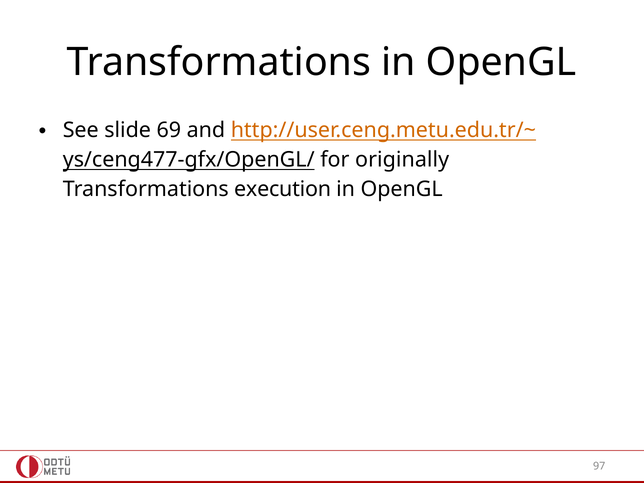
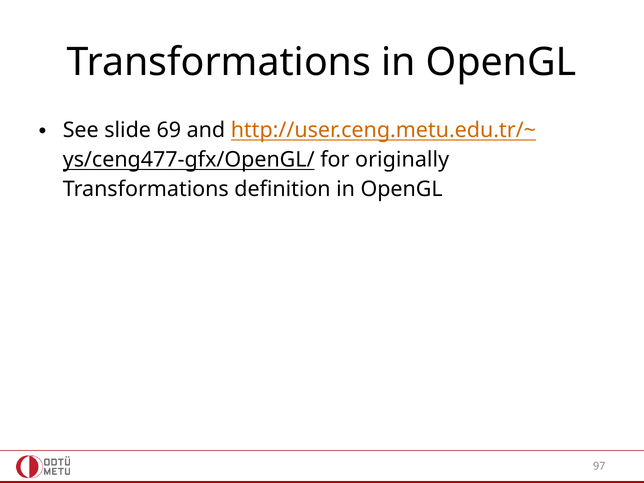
execution: execution -> definition (282, 189)
